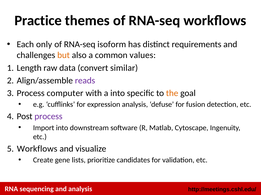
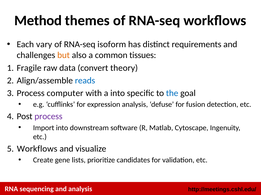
Practice: Practice -> Method (38, 21)
only: only -> vary (44, 45)
values: values -> tissues (143, 55)
Length: Length -> Fragile (29, 68)
similar: similar -> theory (124, 68)
reads colour: purple -> blue (85, 81)
the colour: orange -> blue (172, 93)
